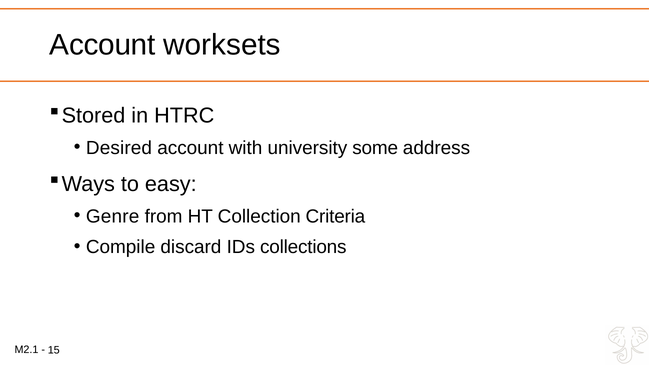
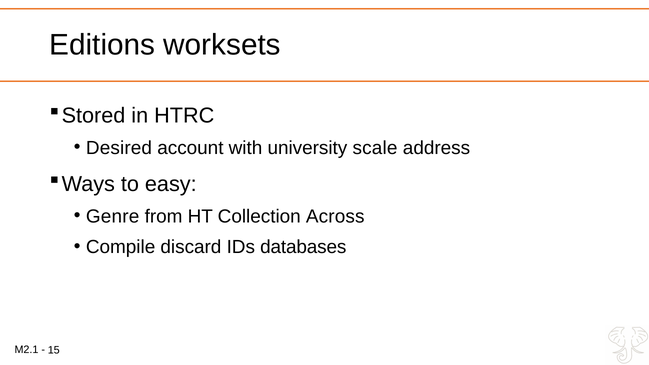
Account: Account -> Editions (102, 45)
some: some -> scale (375, 148)
Criteria: Criteria -> Across (335, 216)
collections: collections -> databases (303, 247)
